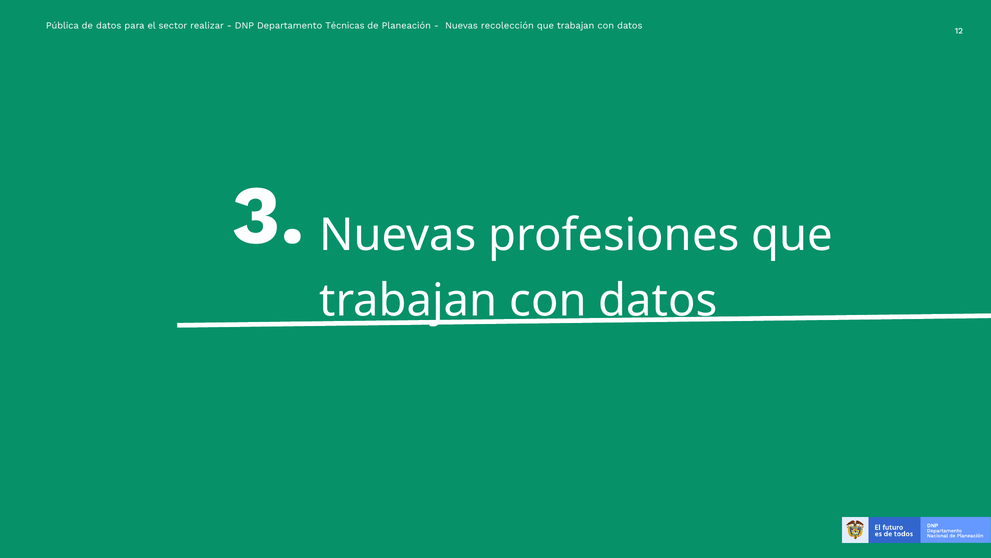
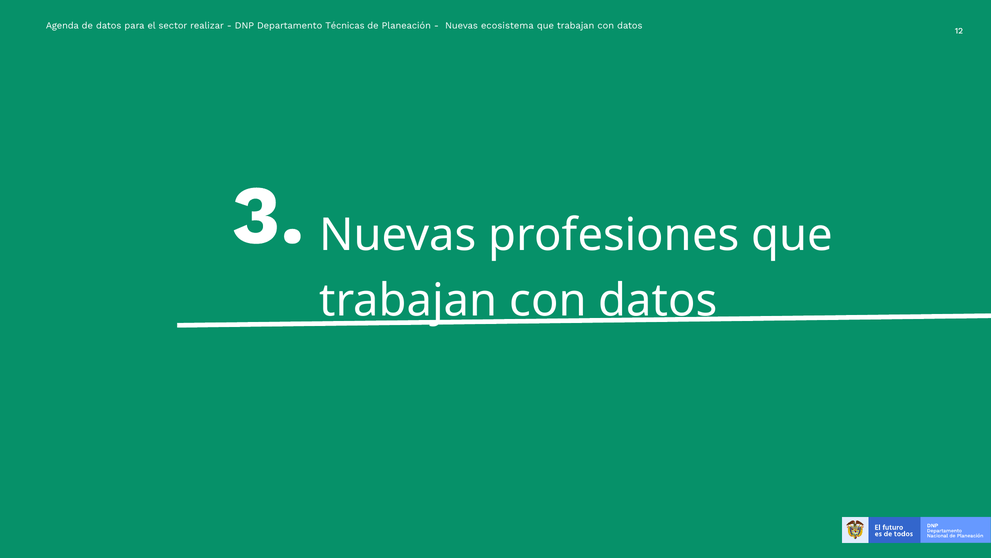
Pública: Pública -> Agenda (62, 25)
recolección: recolección -> ecosistema (507, 25)
